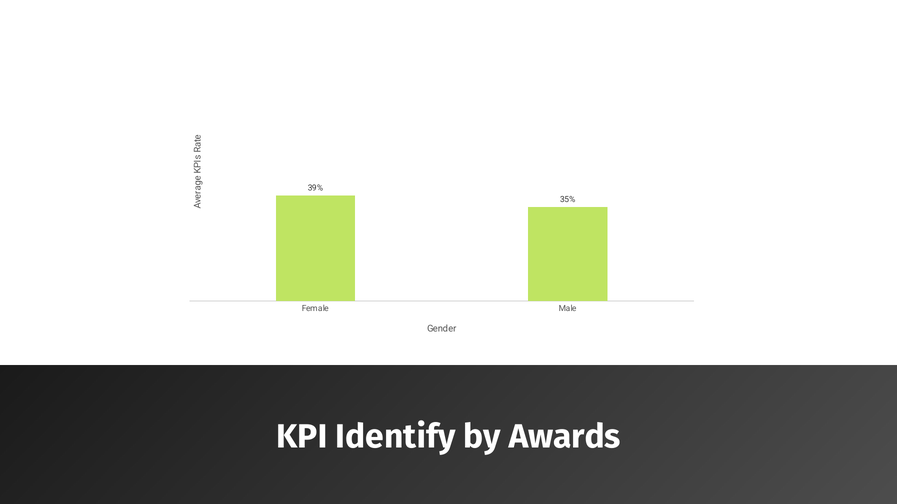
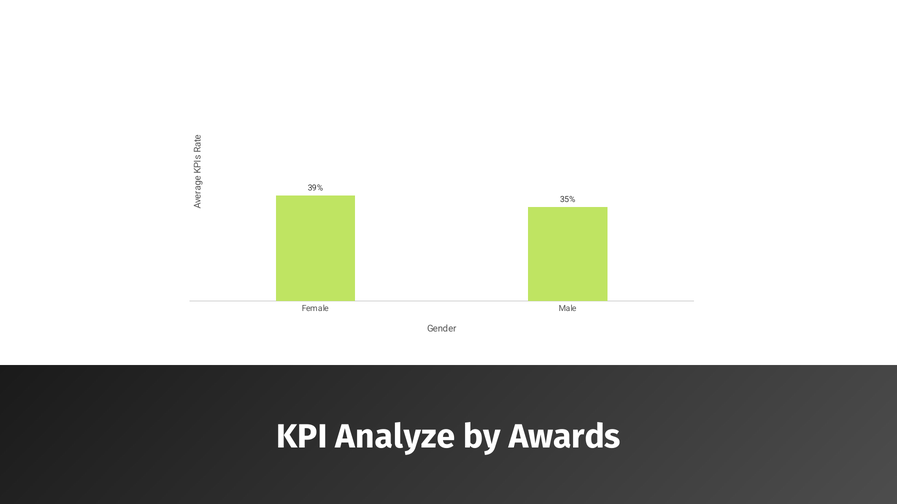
Identify: Identify -> Analyze (395, 437)
